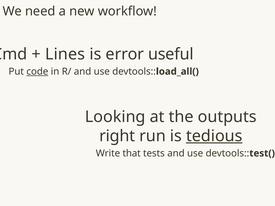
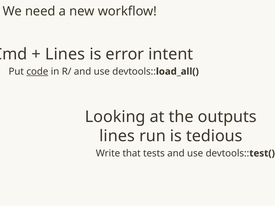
useful: useful -> intent (171, 54)
right: right -> lines (117, 136)
tedious underline: present -> none (214, 136)
